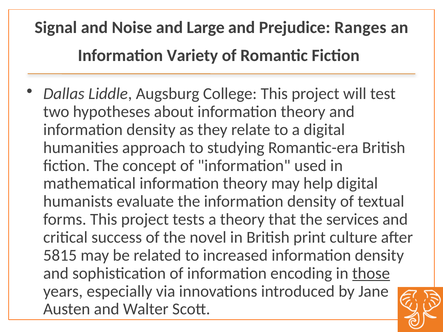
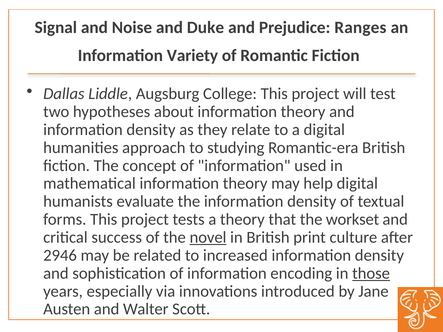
Large: Large -> Duke (205, 27)
services: services -> workset (353, 220)
novel underline: none -> present (208, 238)
5815: 5815 -> 2946 (60, 256)
